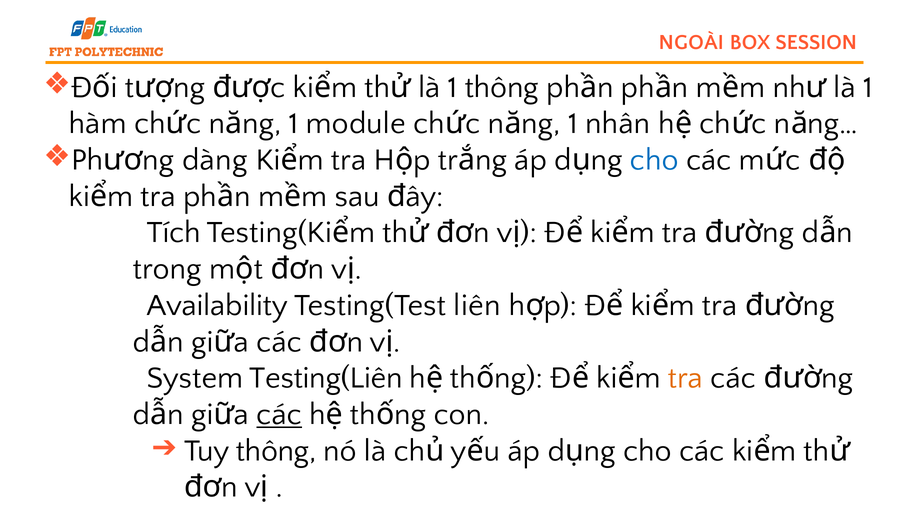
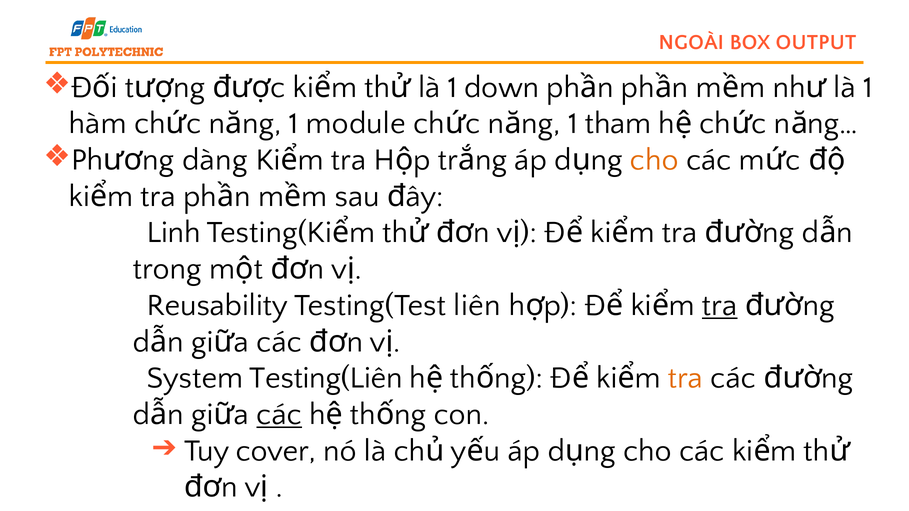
SESSION: SESSION -> OUTPUT (816, 42)
1 thông: thông -> down (502, 87)
nhân: nhân -> tham (618, 124)
cho colour: blue -> orange (654, 160)
Tích: Tích -> Linh (174, 233)
Availability: Availability -> Reusability (217, 305)
tra underline: none -> present (720, 305)
Tuy thông: thông -> cover (276, 451)
